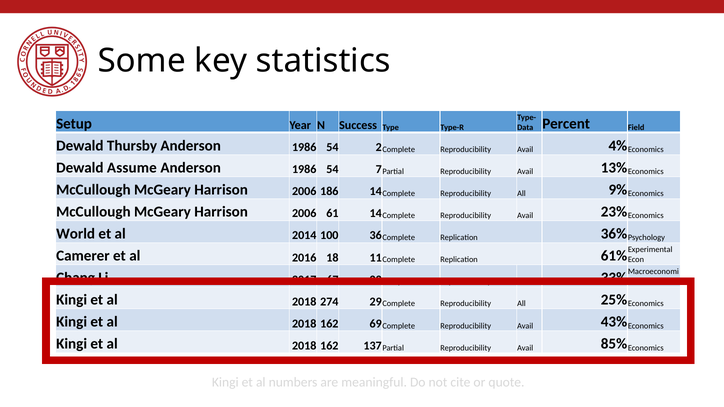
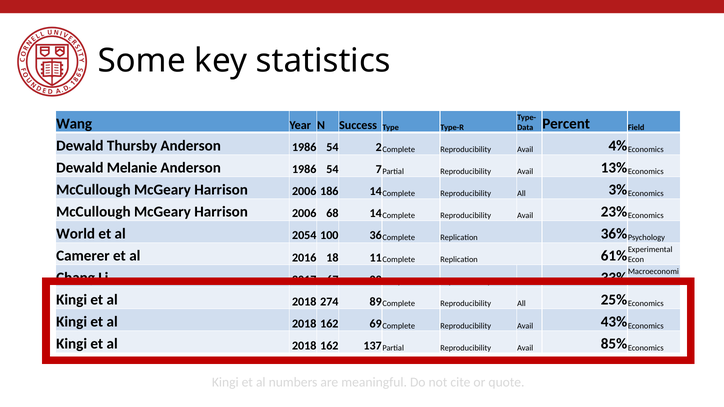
Setup: Setup -> Wang (74, 124)
Assume: Assume -> Melanie (132, 168)
9%: 9% -> 3% (618, 190)
61: 61 -> 68 (332, 214)
2014: 2014 -> 2054 (304, 236)
29: 29 -> 89 (376, 302)
